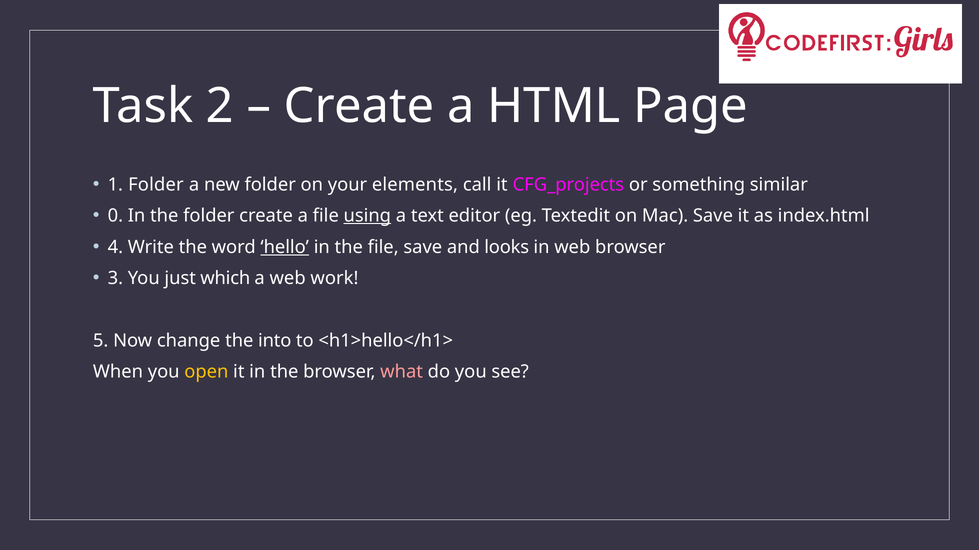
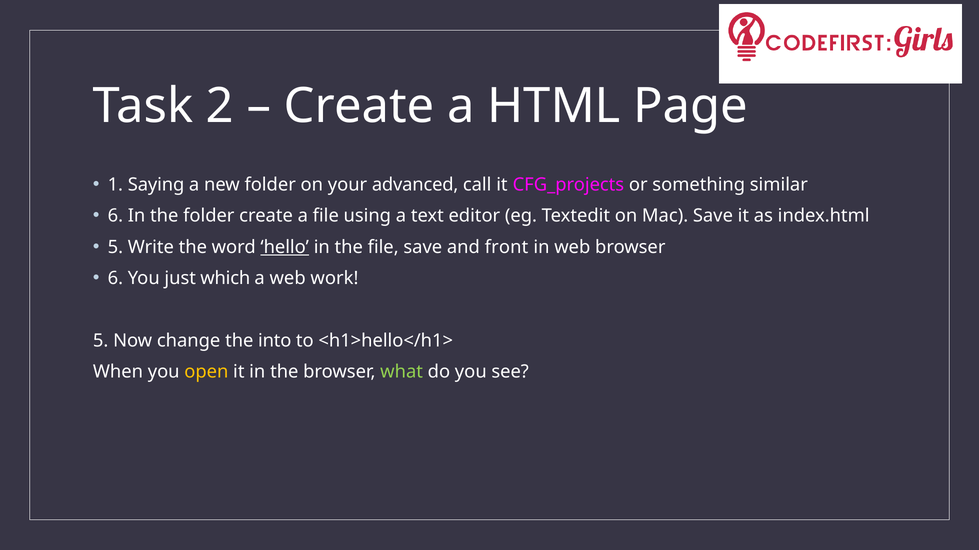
1 Folder: Folder -> Saying (156, 185)
elements: elements -> advanced (415, 185)
0: 0 -> 6 (115, 216)
using underline: present -> none (367, 216)
4: 4 -> 5 (115, 247)
looks: looks -> front (507, 247)
3: 3 -> 6 (115, 279)
what colour: pink -> light green (402, 372)
